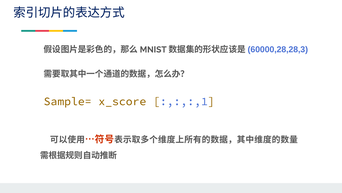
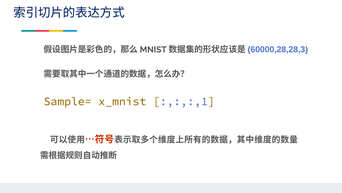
x_score: x_score -> x_mnist (122, 101)
